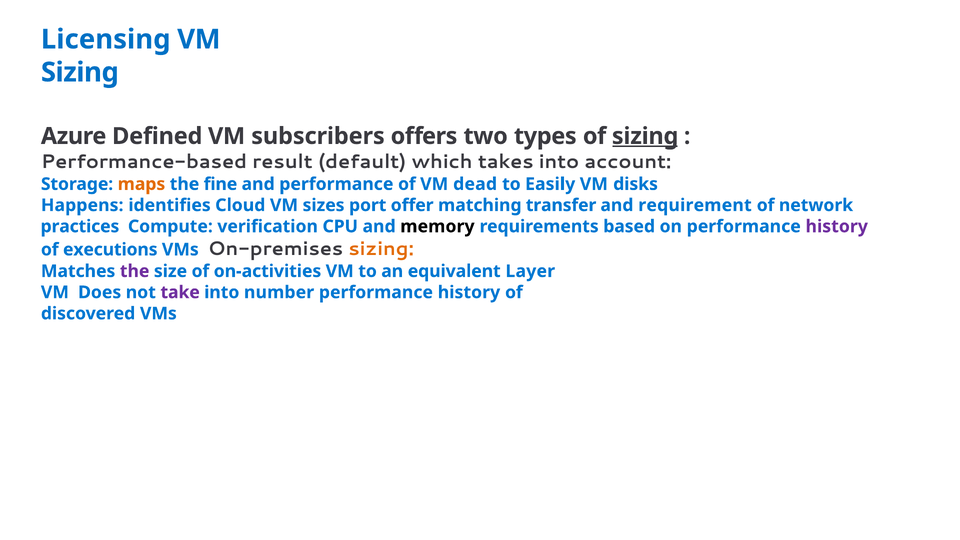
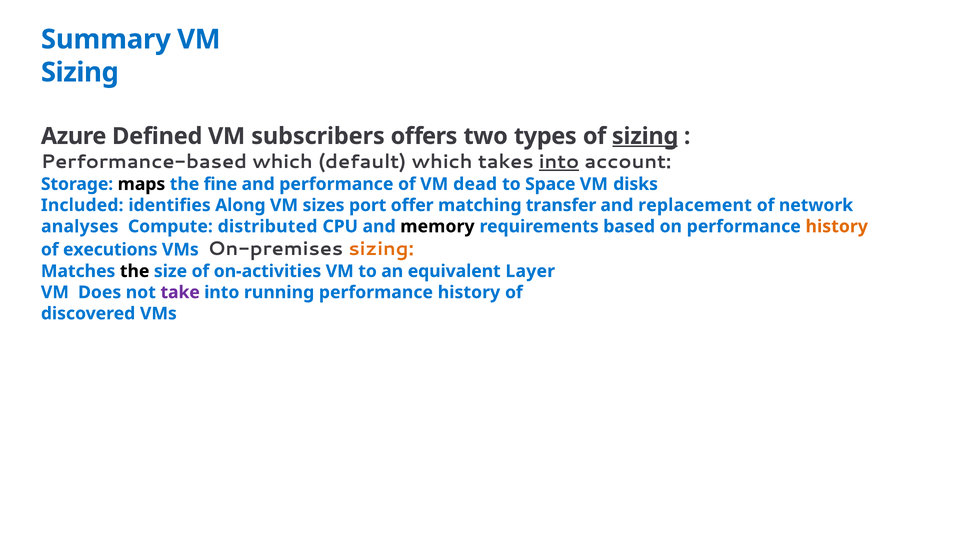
Licensing: Licensing -> Summary (106, 39)
Performance-based result: result -> which (283, 162)
into underline: none -> present (559, 162)
maps colour: orange -> black (141, 184)
Easily: Easily -> Space (550, 184)
Happens: Happens -> Included (82, 205)
Cloud: Cloud -> Along (240, 205)
requirement: requirement -> replacement (695, 205)
practices: practices -> analyses (80, 227)
verification: verification -> distributed (268, 227)
history colour: purple -> orange (837, 227)
the colour: purple -> black (135, 271)
number: number -> running (279, 293)
